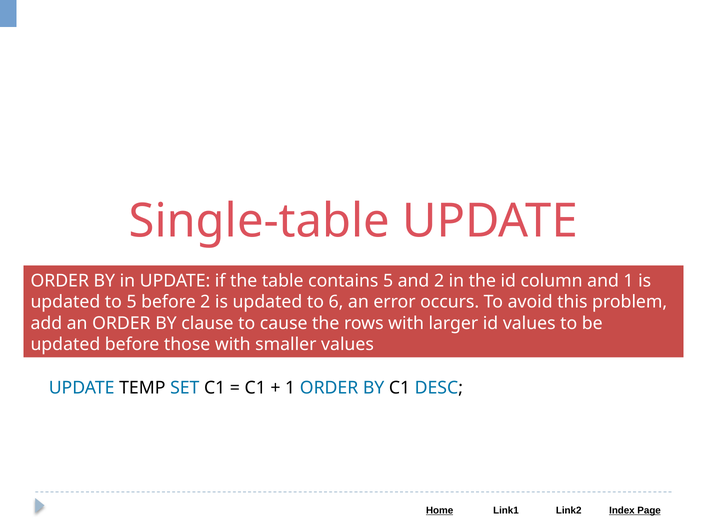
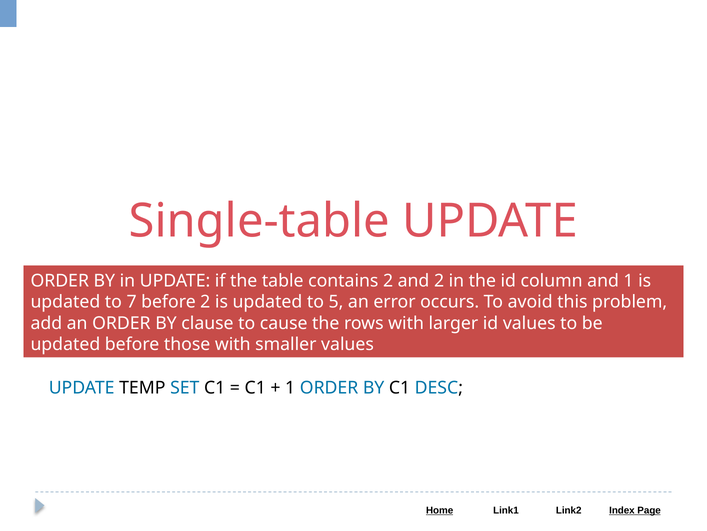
contains 5: 5 -> 2 (388, 280)
to 5: 5 -> 7 (132, 302)
6: 6 -> 5 (336, 302)
